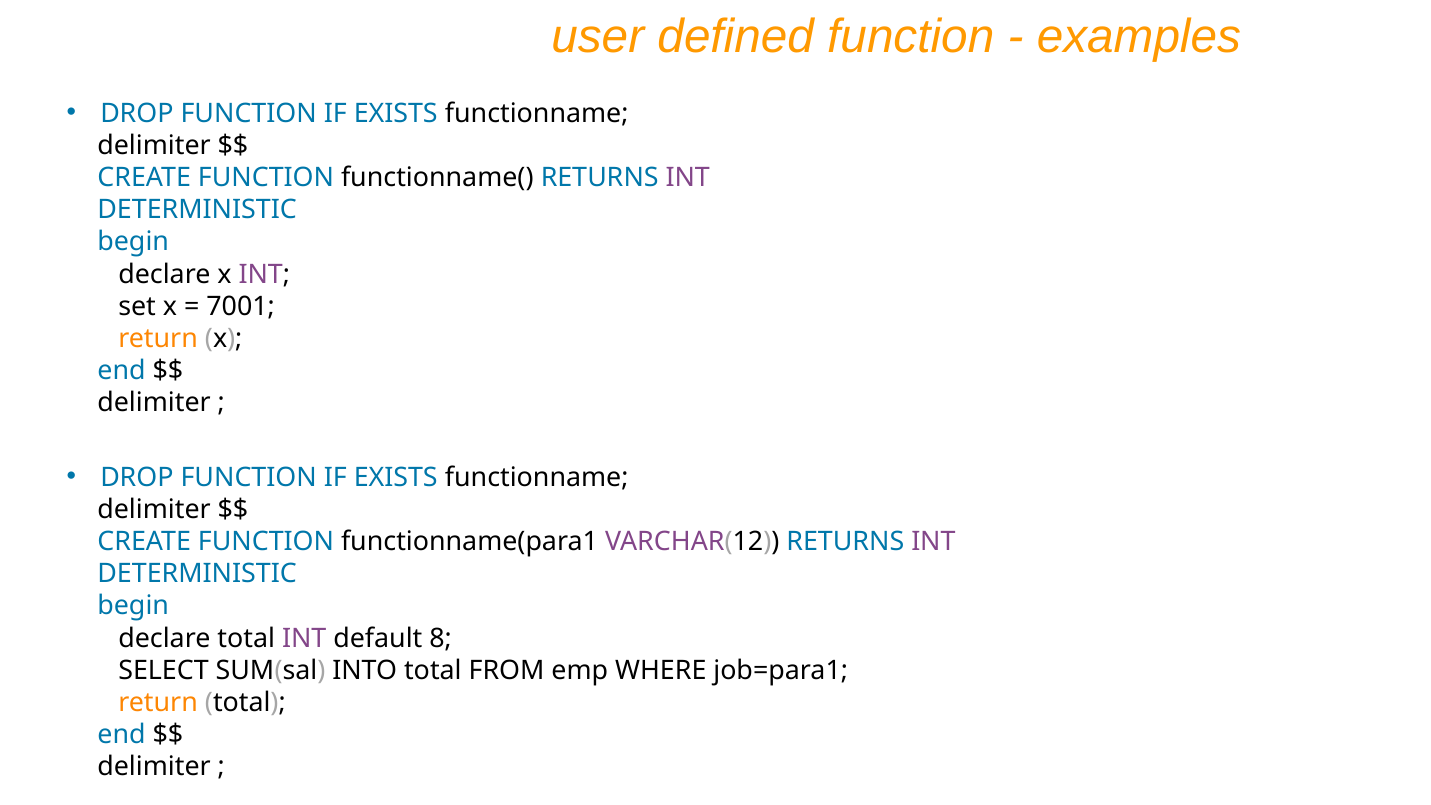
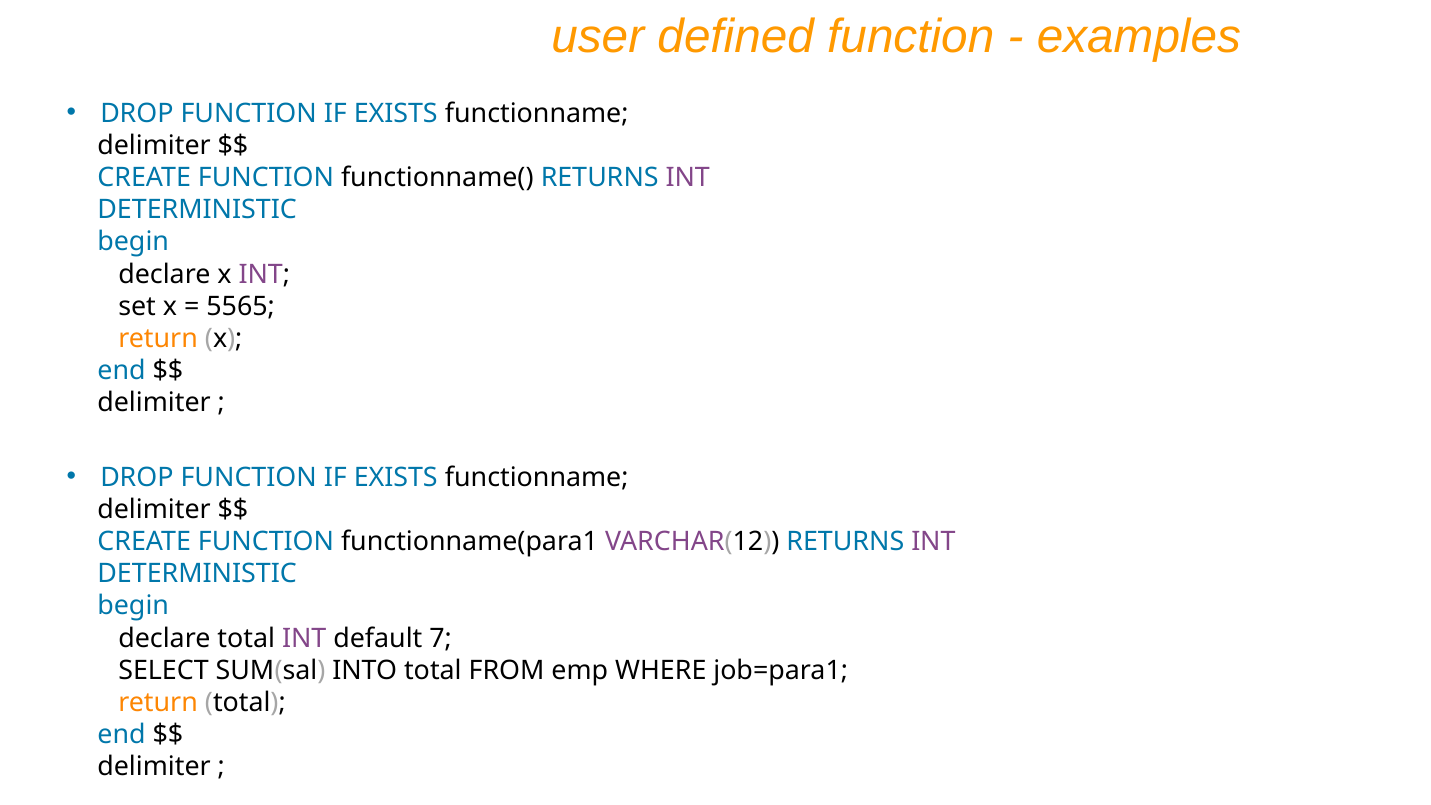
7001: 7001 -> 5565 (241, 306)
8: 8 -> 7 (441, 638)
